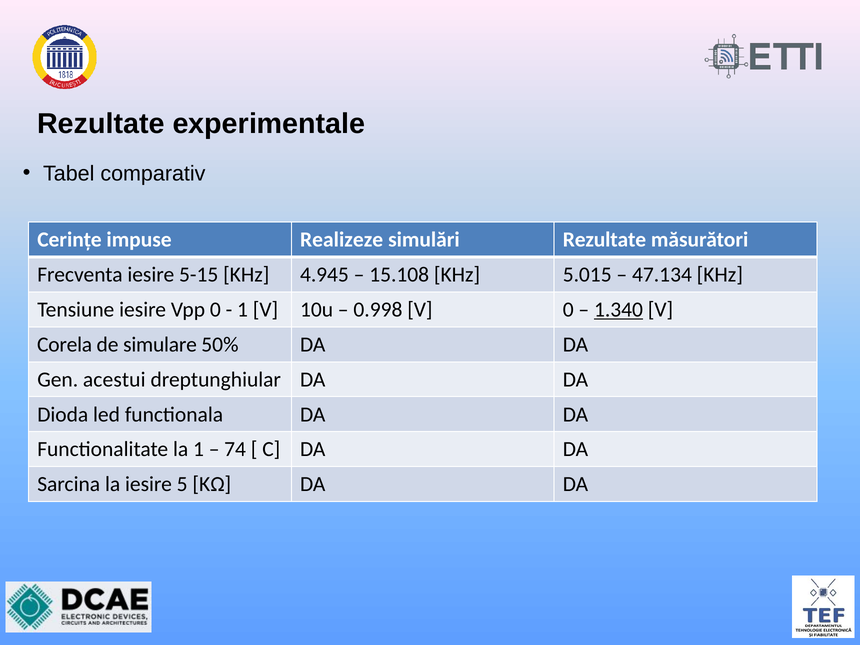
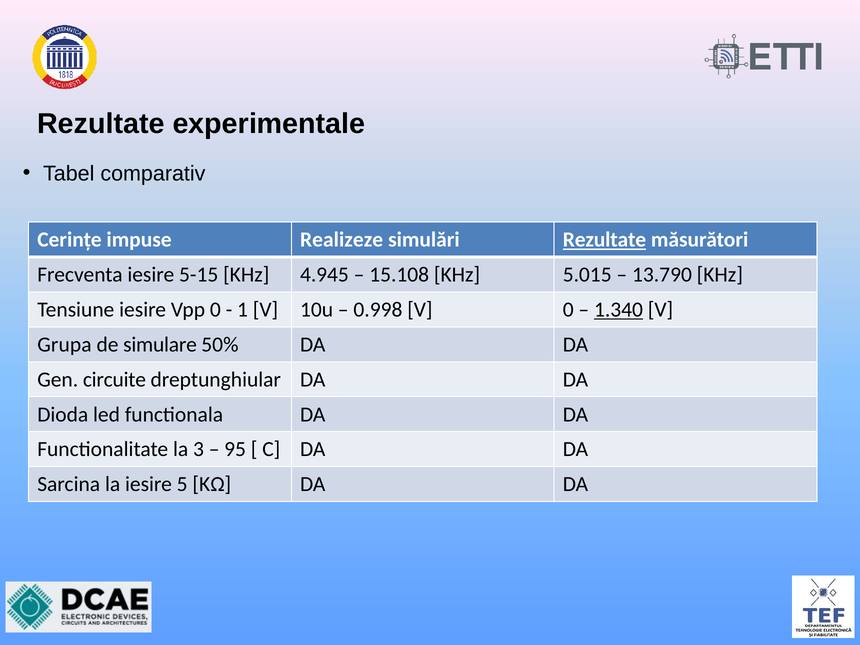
Rezultate underline: none -> present (604, 240)
47.134: 47.134 -> 13.790 (662, 275)
Corela: Corela -> Grupa (64, 345)
acestui: acestui -> circuite (114, 379)
la 1: 1 -> 3 (199, 449)
74: 74 -> 95 (235, 449)
